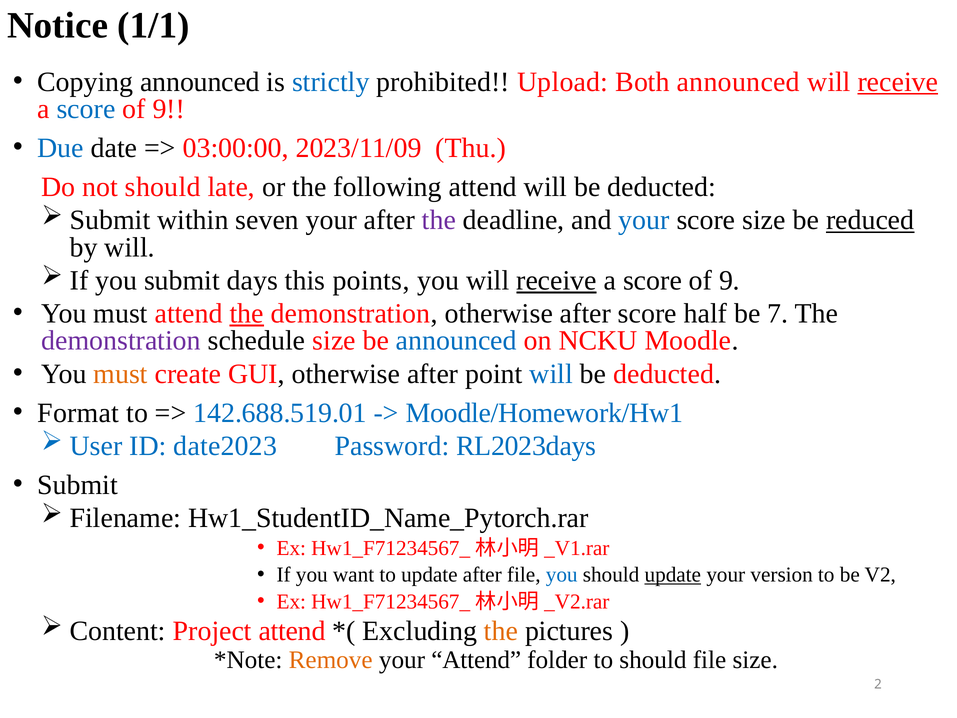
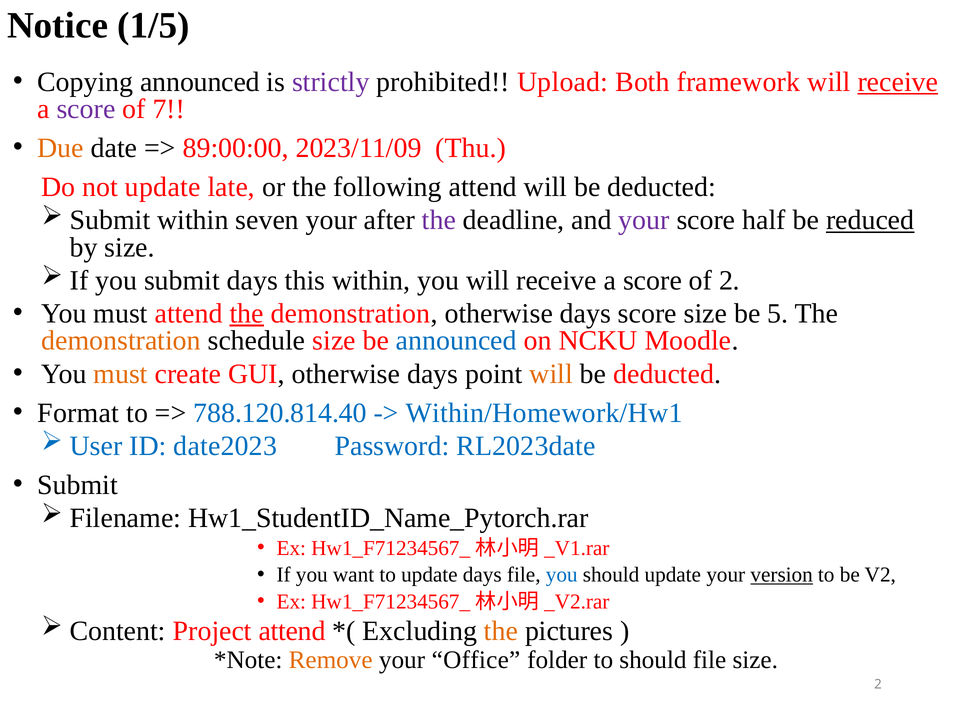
1/1: 1/1 -> 1/5 (153, 25)
strictly colour: blue -> purple (331, 82)
Both announced: announced -> framework (738, 82)
score colour: blue -> purple (86, 109)
9: 9 -> 7 (169, 109)
Due colour: blue -> orange (61, 148)
03:00:00: 03:00:00 -> 89:00:00 (236, 148)
not should: should -> update (163, 187)
your colour: blue -> purple (644, 220)
score size: size -> half (764, 220)
by will: will -> size (130, 247)
this points: points -> within (371, 280)
receive underline: present -> none (557, 280)
9: 9 -> 2 (730, 280)
demonstration otherwise after: after -> days (585, 313)
score half: half -> size (705, 313)
7: 7 -> 5 (778, 313)
demonstration colour: purple -> orange (121, 341)
GUI otherwise after: after -> days (433, 374)
will colour: blue -> orange (551, 374)
142.688.519.01: 142.688.519.01 -> 788.120.814.40 (280, 413)
Moodle/Homework/Hw1: Moodle/Homework/Hw1 -> Within/Homework/Hw1 (544, 413)
RL2023days: RL2023days -> RL2023date (526, 446)
update after: after -> days (482, 575)
update underline: present -> none (673, 575)
version underline: none -> present (782, 575)
your Attend: Attend -> Office (476, 660)
